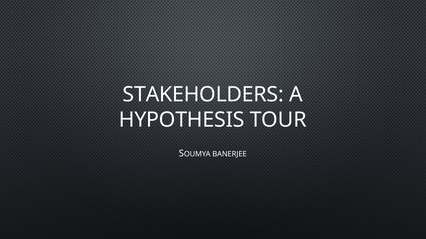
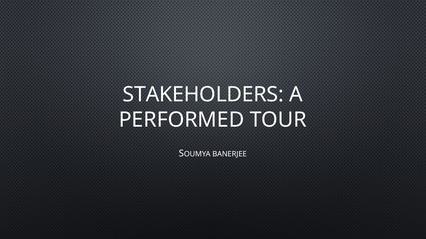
HYPOTHESIS: HYPOTHESIS -> PERFORMED (182, 120)
